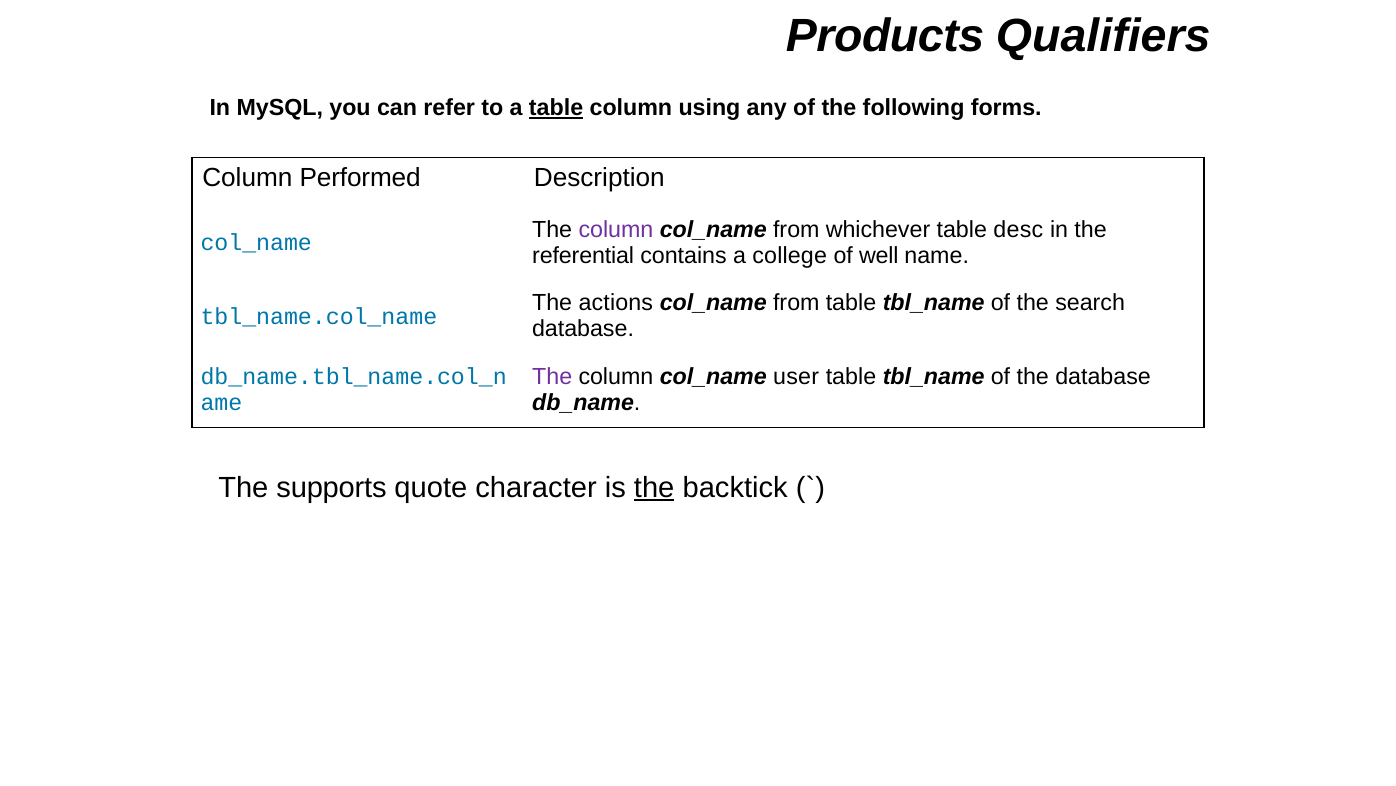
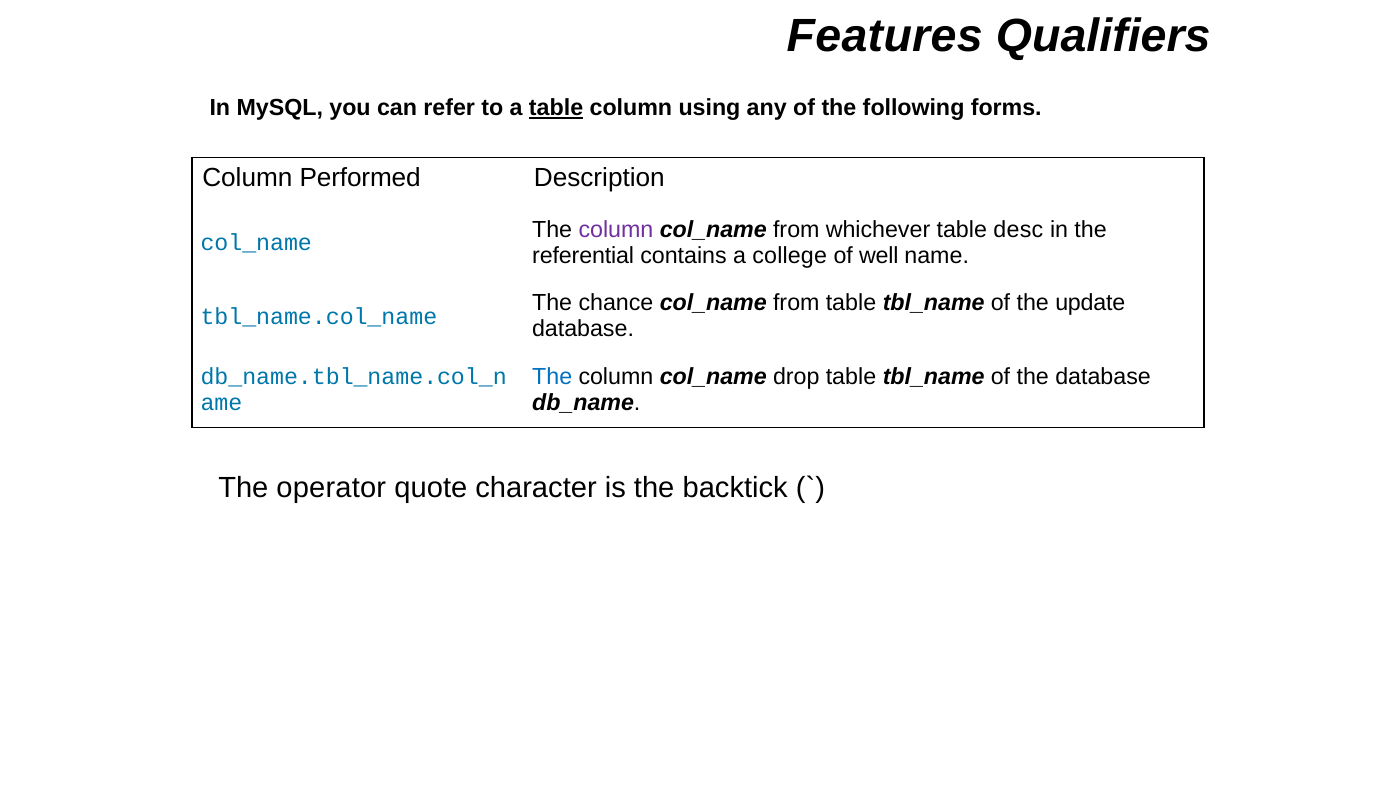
Products: Products -> Features (885, 36)
actions: actions -> chance (616, 303)
search: search -> update (1090, 303)
The colour: purple -> blue (552, 376)
user: user -> drop (796, 376)
supports: supports -> operator (331, 487)
the underline: present -> none (654, 487)
